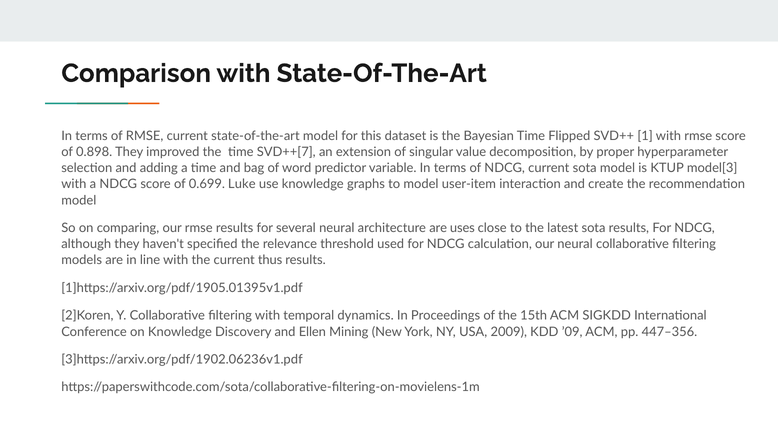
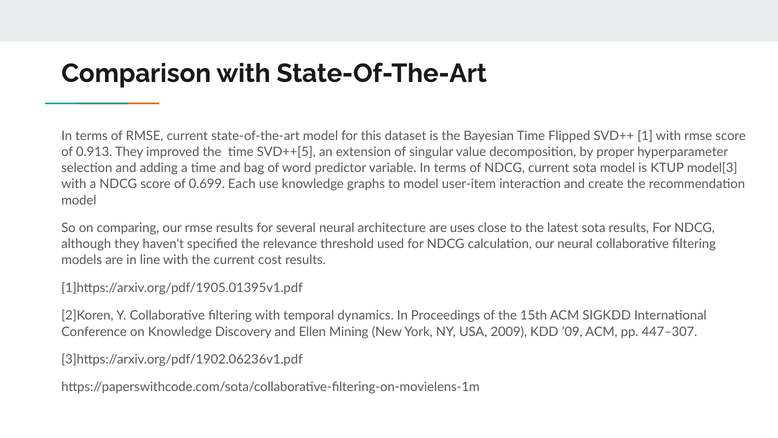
0.898: 0.898 -> 0.913 (94, 152)
SVD++[7: SVD++[7 -> SVD++[5 (286, 152)
Luke: Luke -> Each (242, 184)
thus: thus -> cost (270, 260)
447–356: 447–356 -> 447–307 (669, 331)
